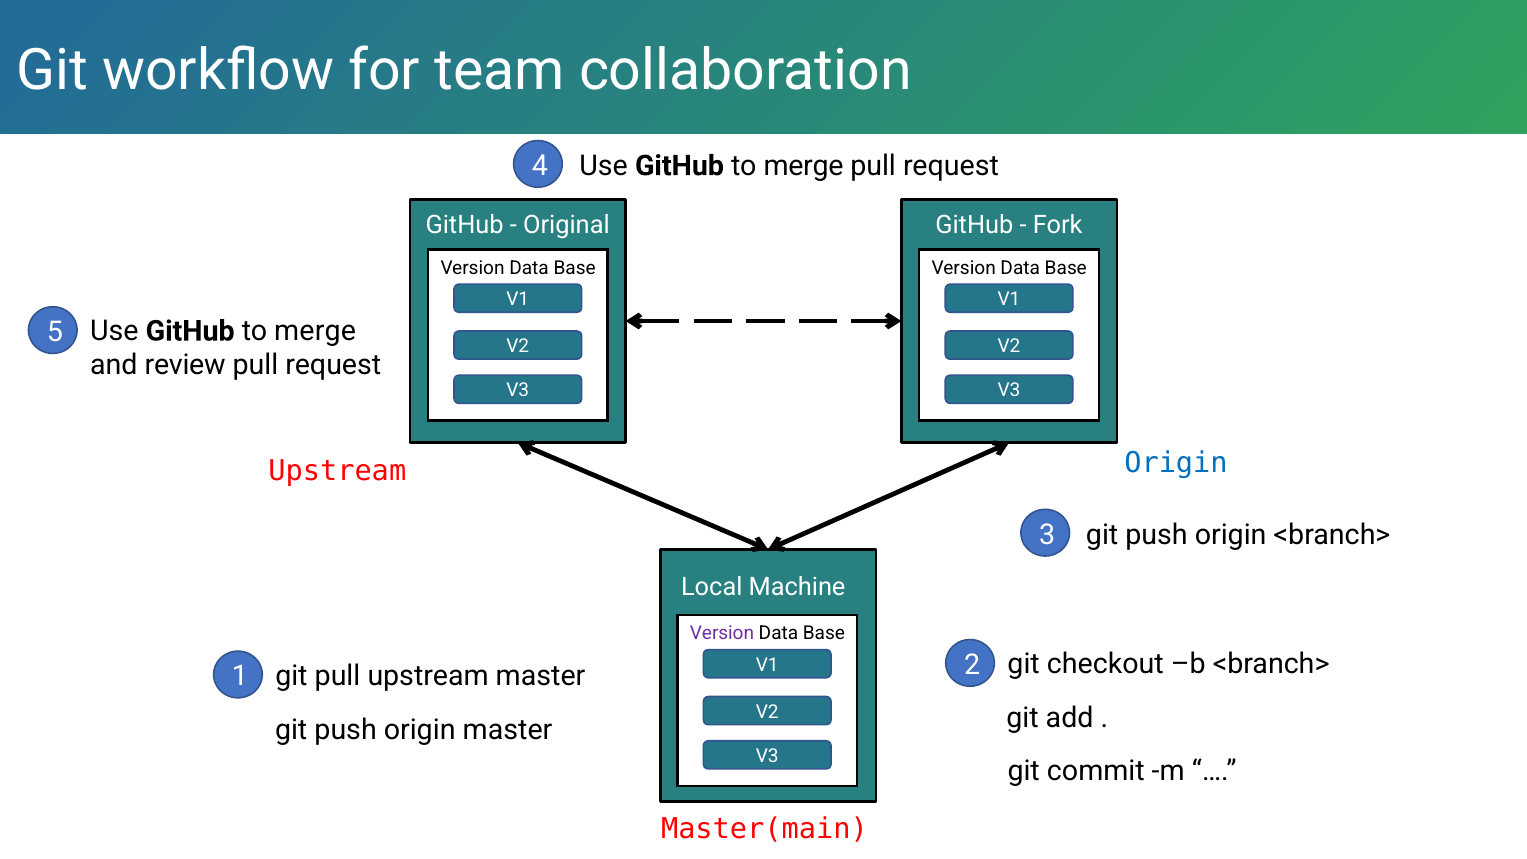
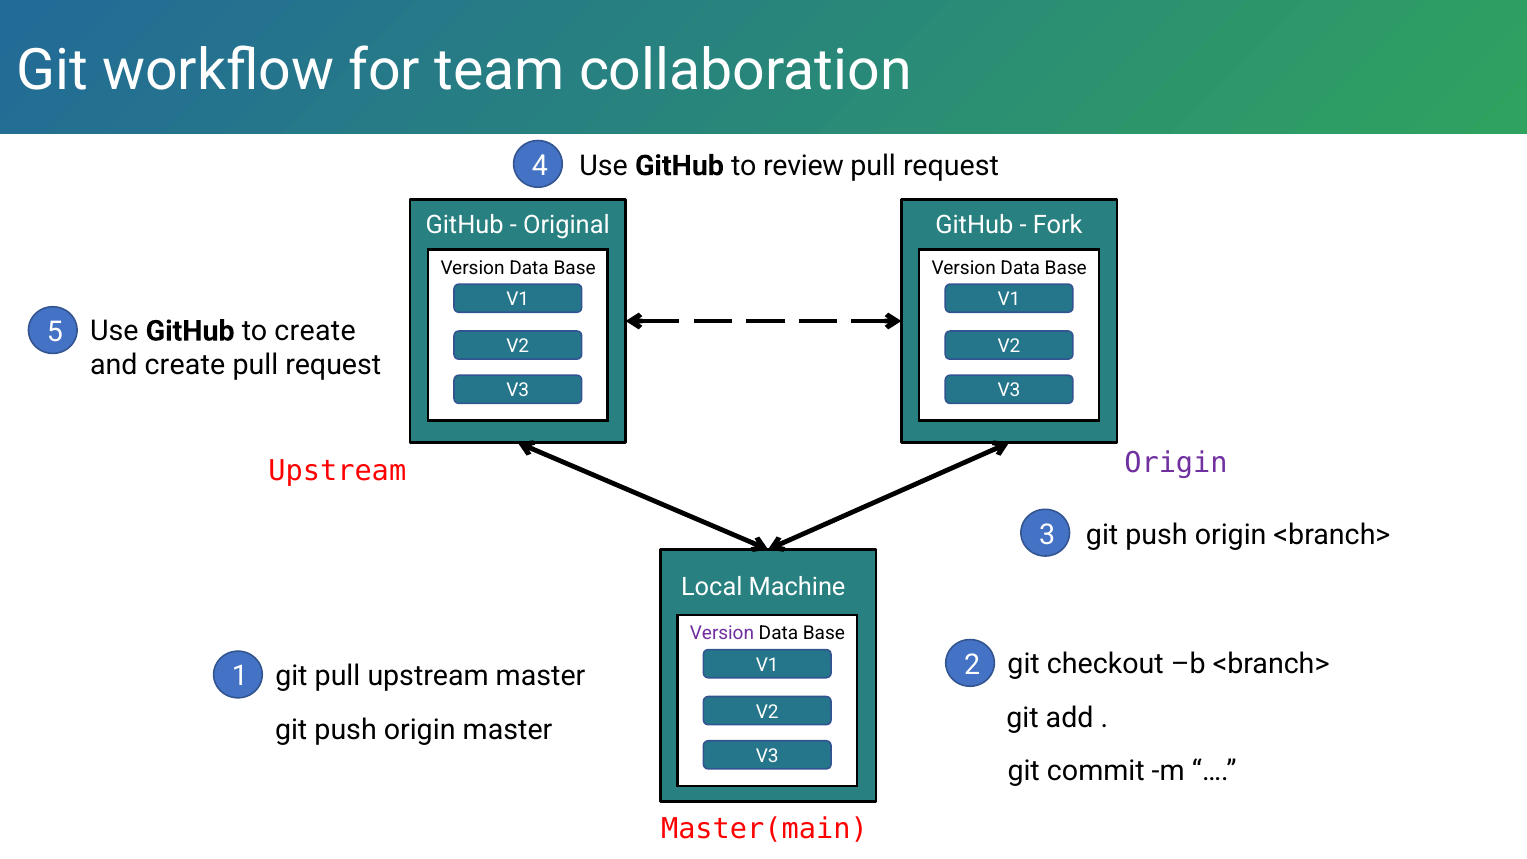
merge: merge -> review (804, 166)
merge: merge -> create (315, 331)
and review: review -> create (185, 365)
Origin colour: blue -> purple (1176, 463)
